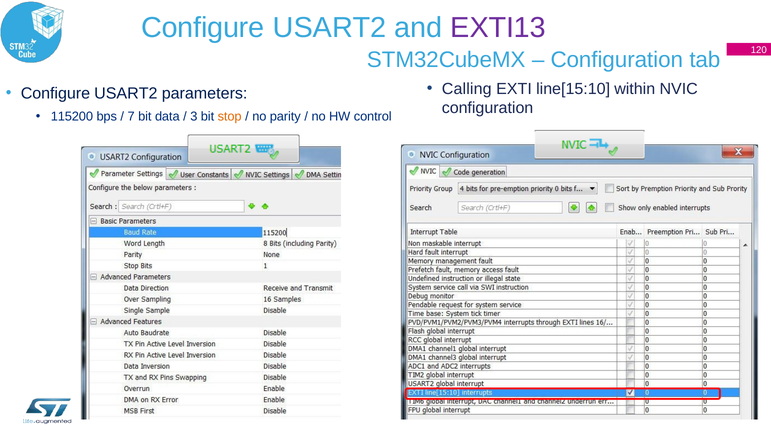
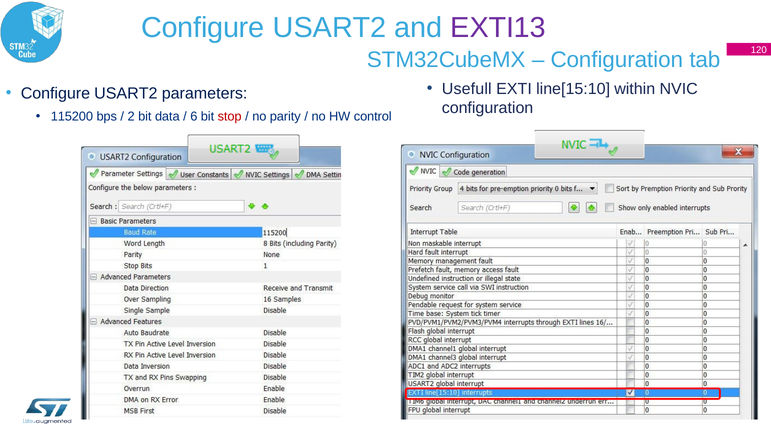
Calling: Calling -> Usefull (467, 89)
7: 7 -> 2 (131, 117)
3: 3 -> 6 (194, 117)
stop colour: orange -> red (230, 117)
